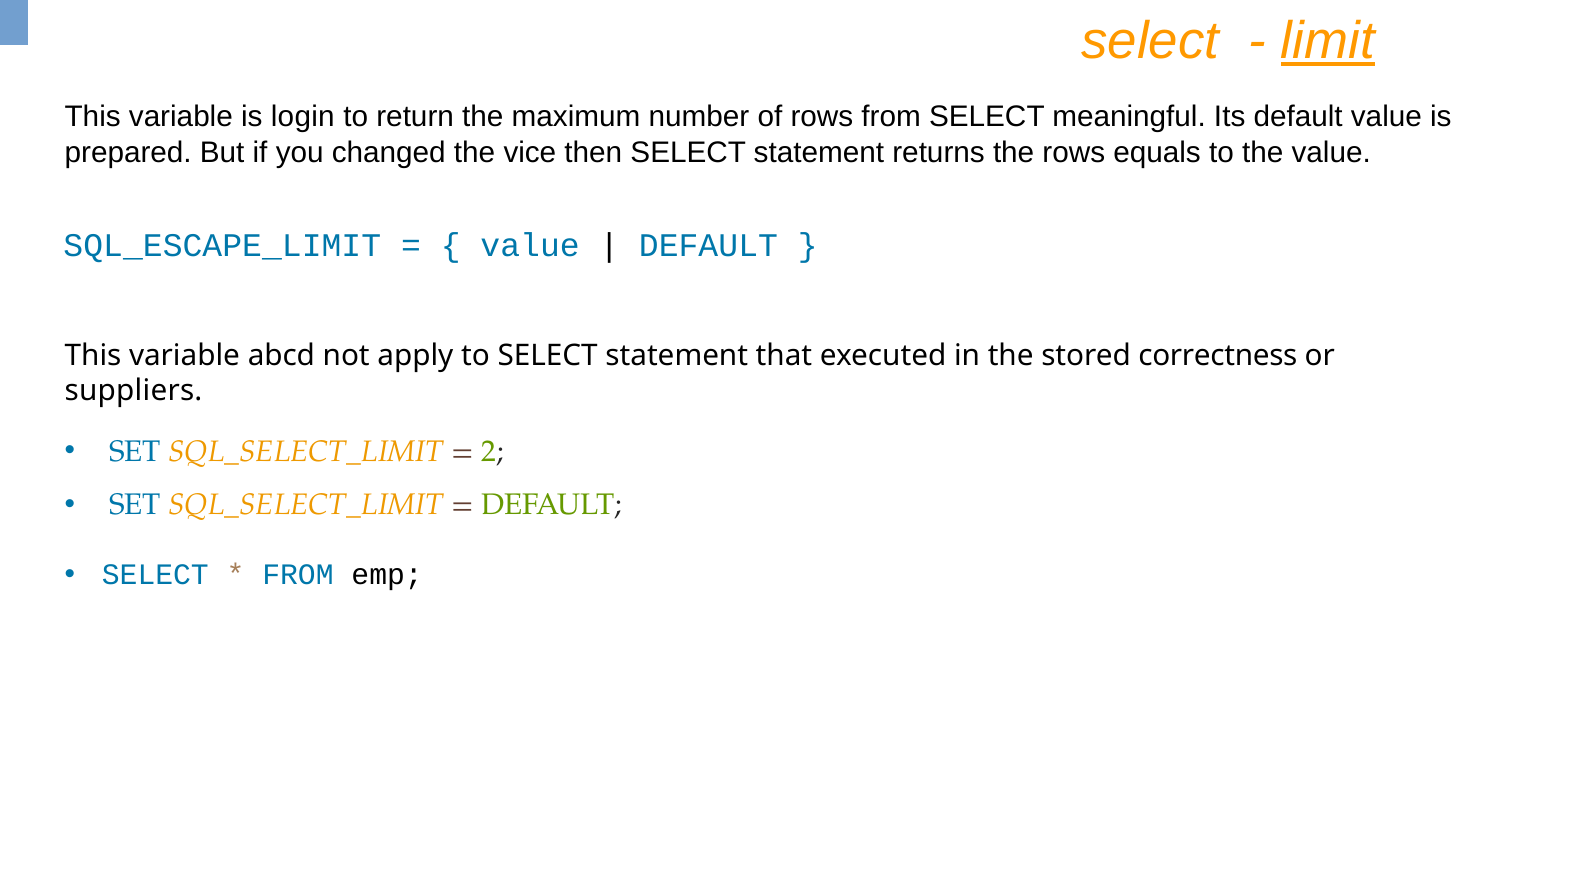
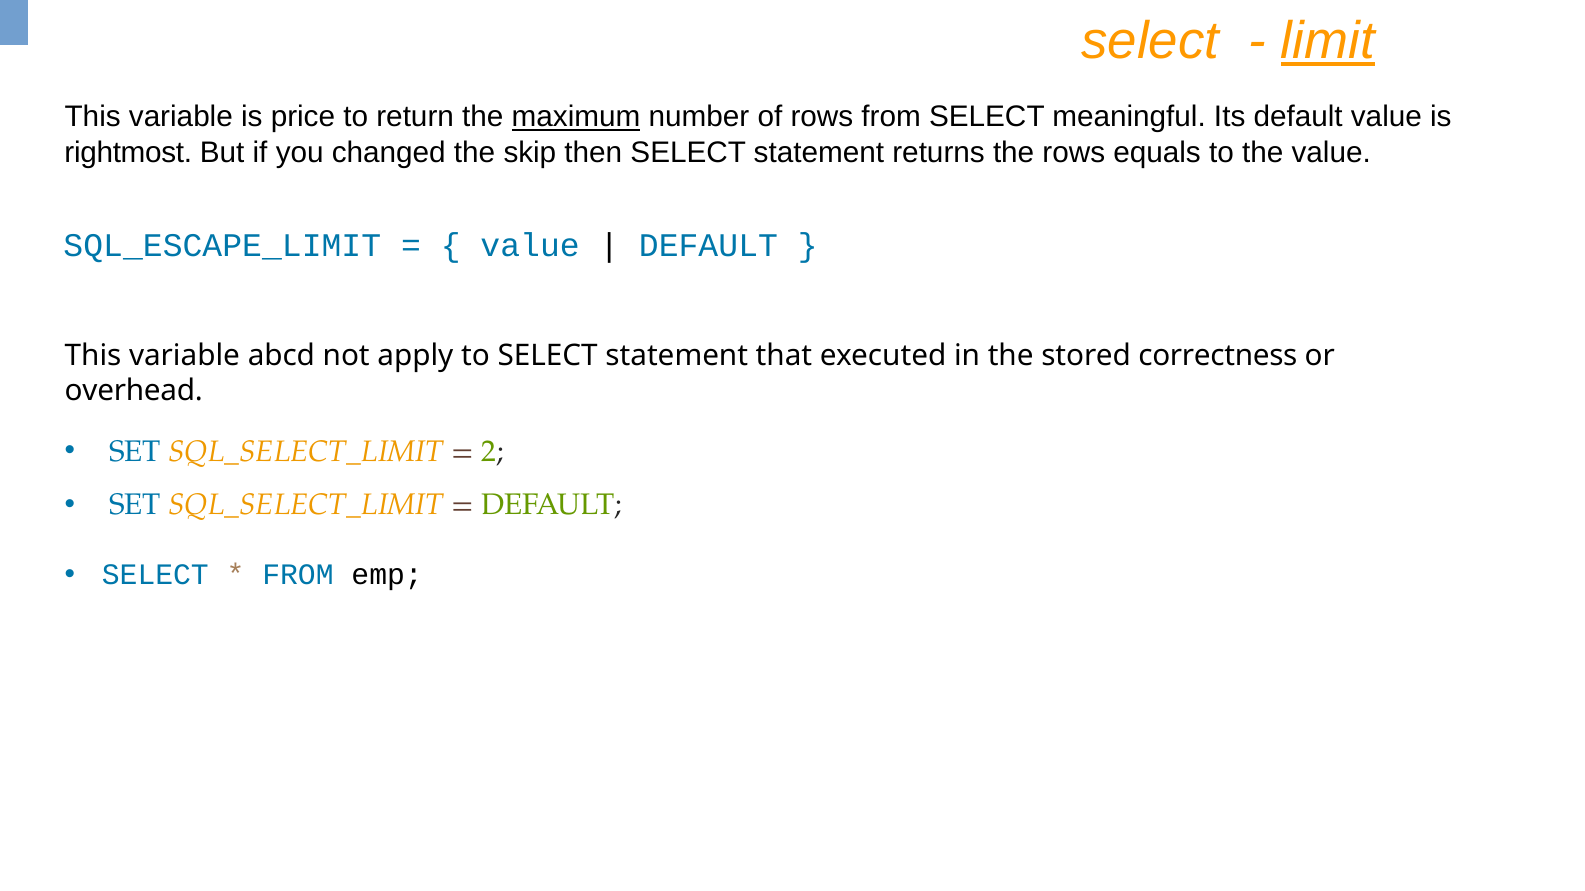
login: login -> price (303, 117)
maximum underline: none -> present (576, 117)
prepared: prepared -> rightmost (128, 153)
vice: vice -> skip (530, 153)
suppliers: suppliers -> overhead (134, 391)
